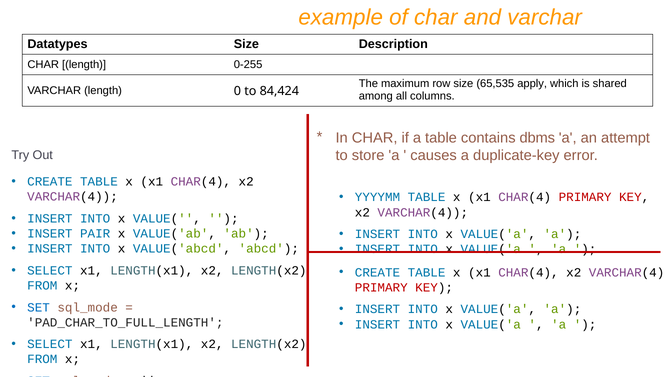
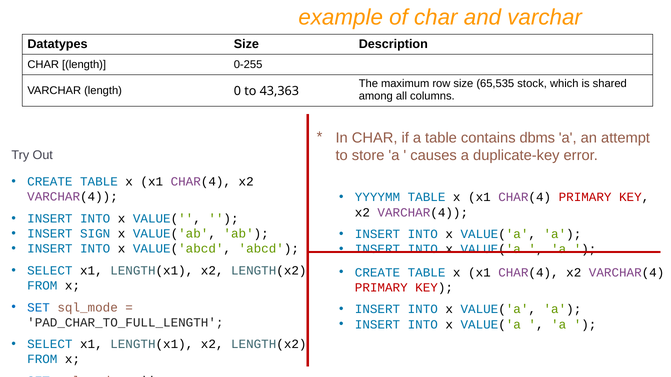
apply: apply -> stock (532, 84)
84,424: 84,424 -> 43,363 (279, 91)
PAIR: PAIR -> SIGN (95, 234)
